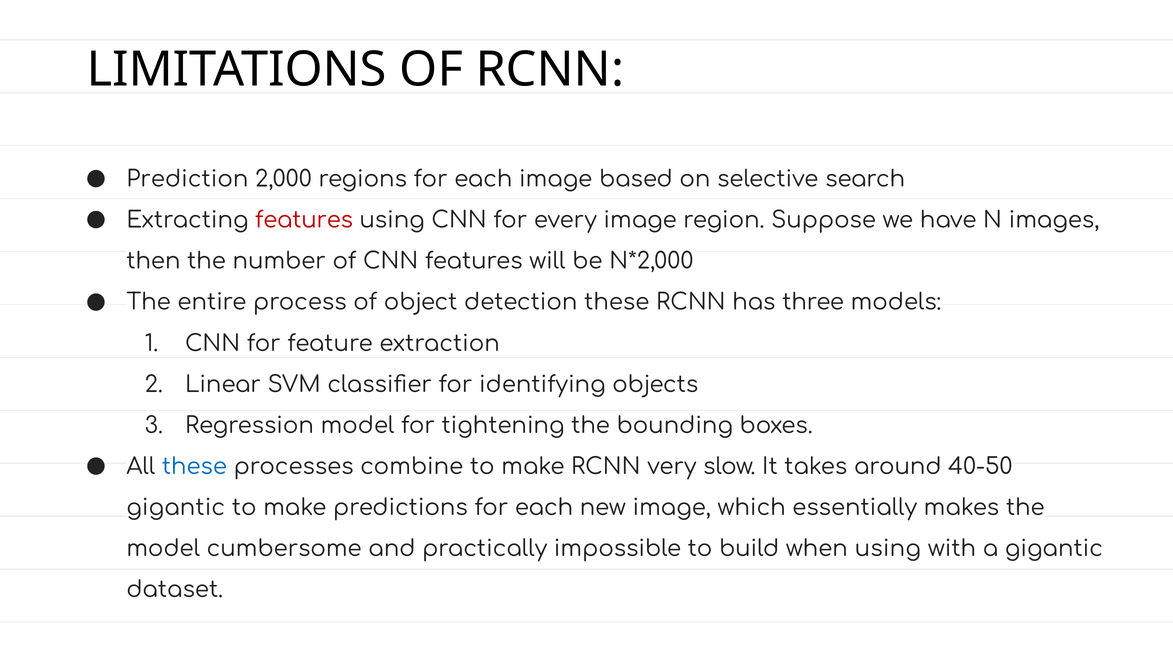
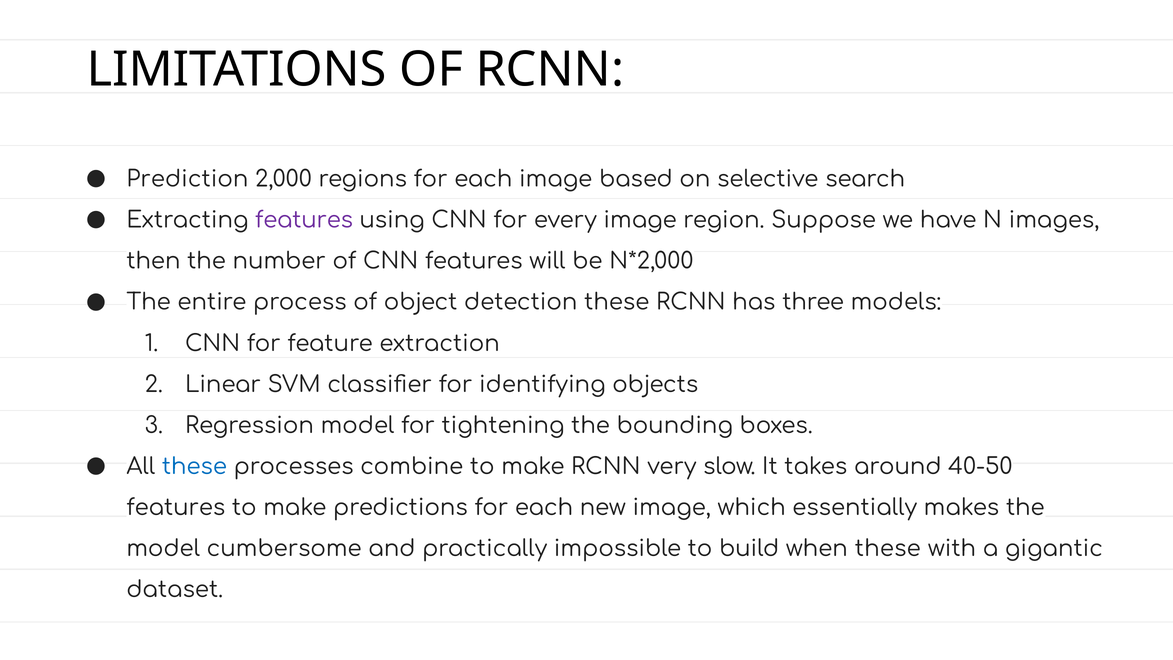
features colour: red -> purple (304, 220)
gigantic: gigantic -> features (176, 508)
when using: using -> these (888, 549)
